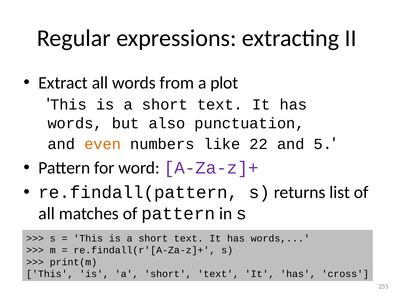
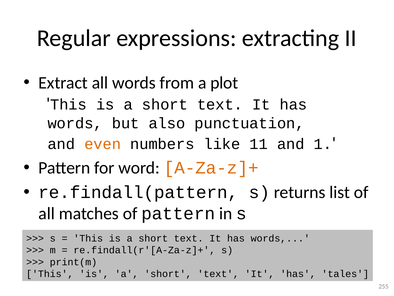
22: 22 -> 11 (259, 144)
5: 5 -> 1 (323, 144)
A-Za-z]+ colour: purple -> orange (211, 168)
cross: cross -> tales (345, 273)
